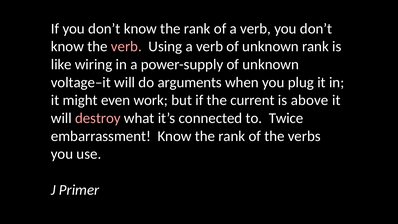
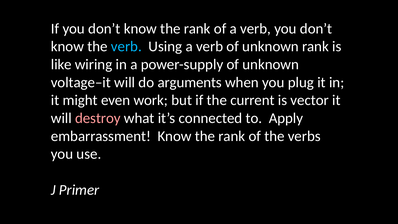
verb colour: pink -> light blue (126, 47)
above: above -> vector (310, 100)
Twice: Twice -> Apply (286, 118)
